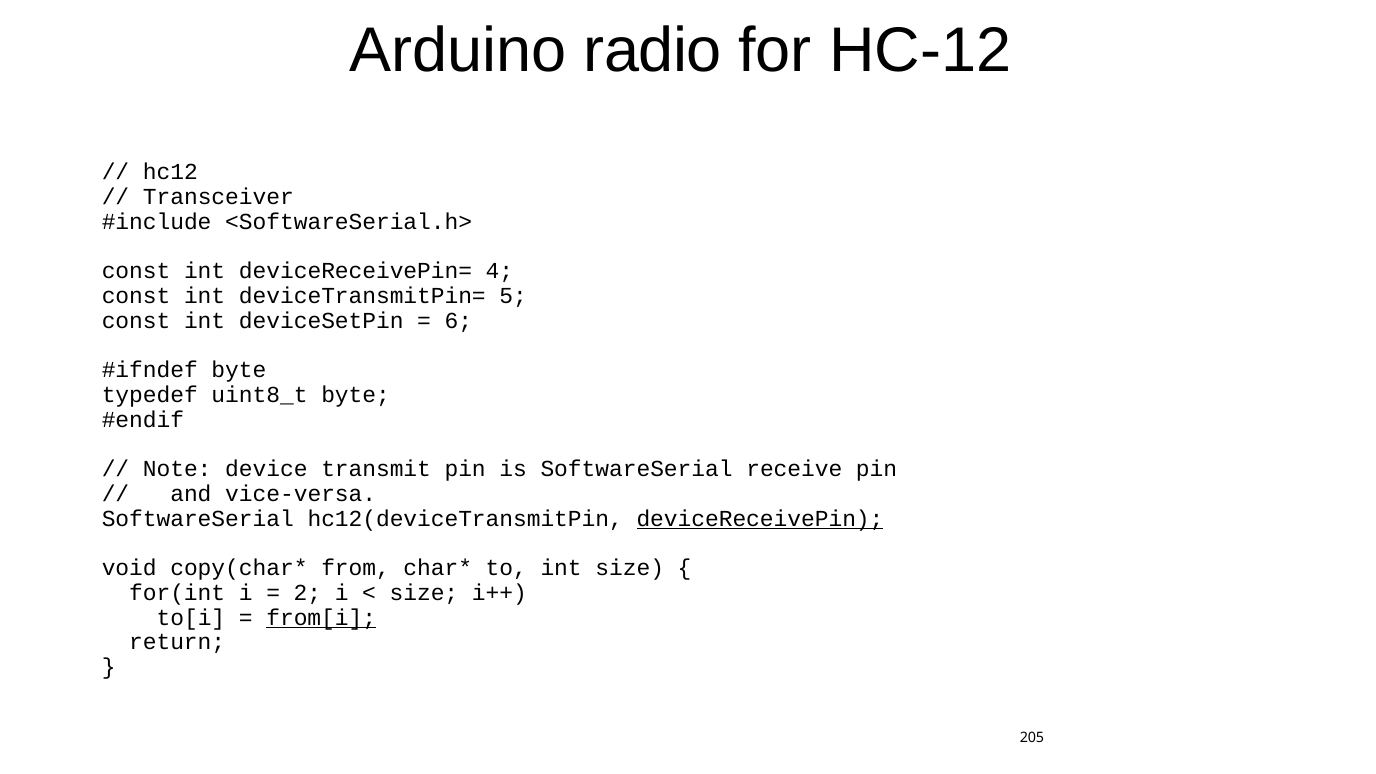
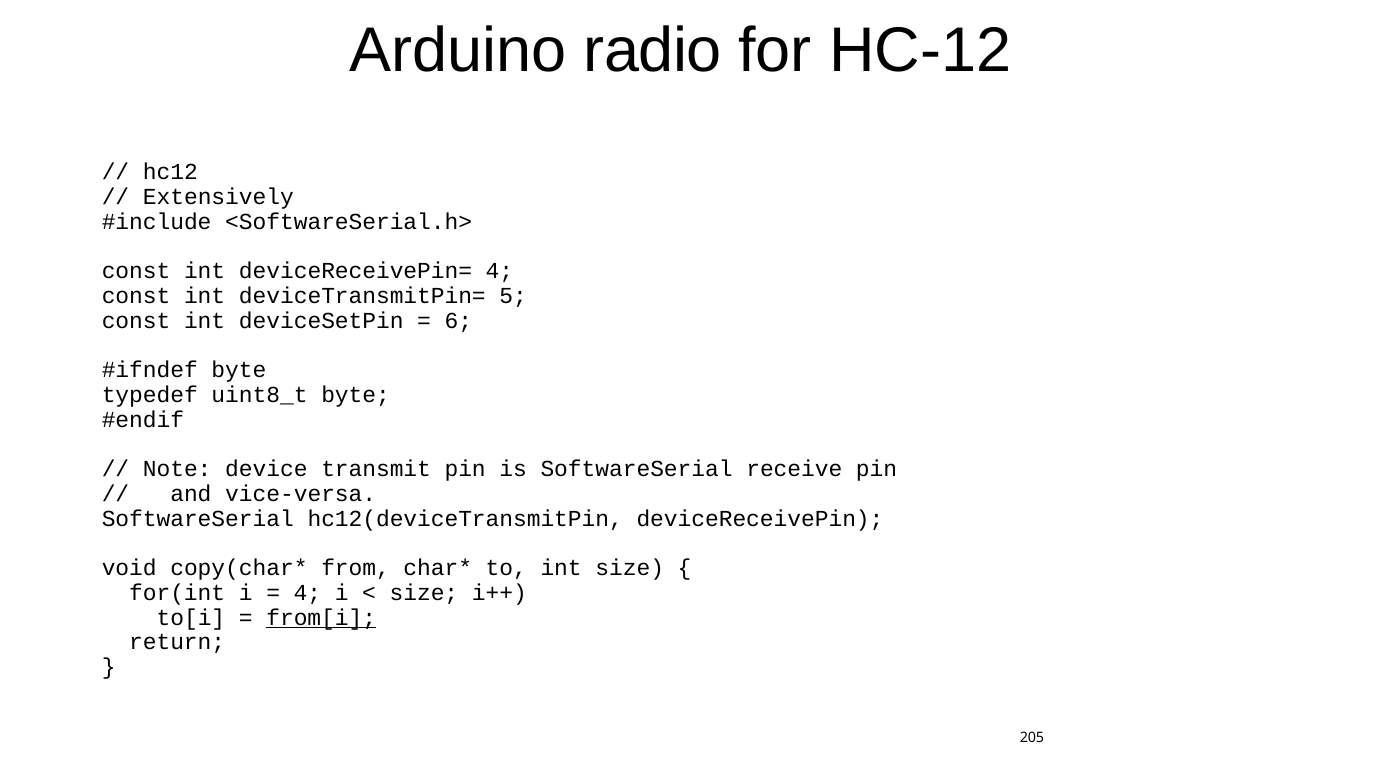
Transceiver: Transceiver -> Extensively (218, 197)
deviceReceivePin underline: present -> none (760, 519)
2: 2 -> 4 (307, 593)
